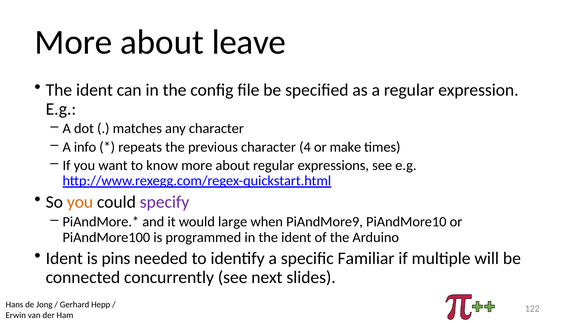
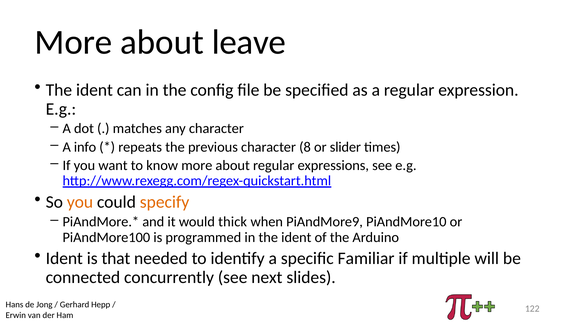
4: 4 -> 8 (305, 147)
make: make -> slider (345, 147)
specify colour: purple -> orange (165, 202)
large: large -> thick (233, 222)
pins: pins -> that (116, 258)
